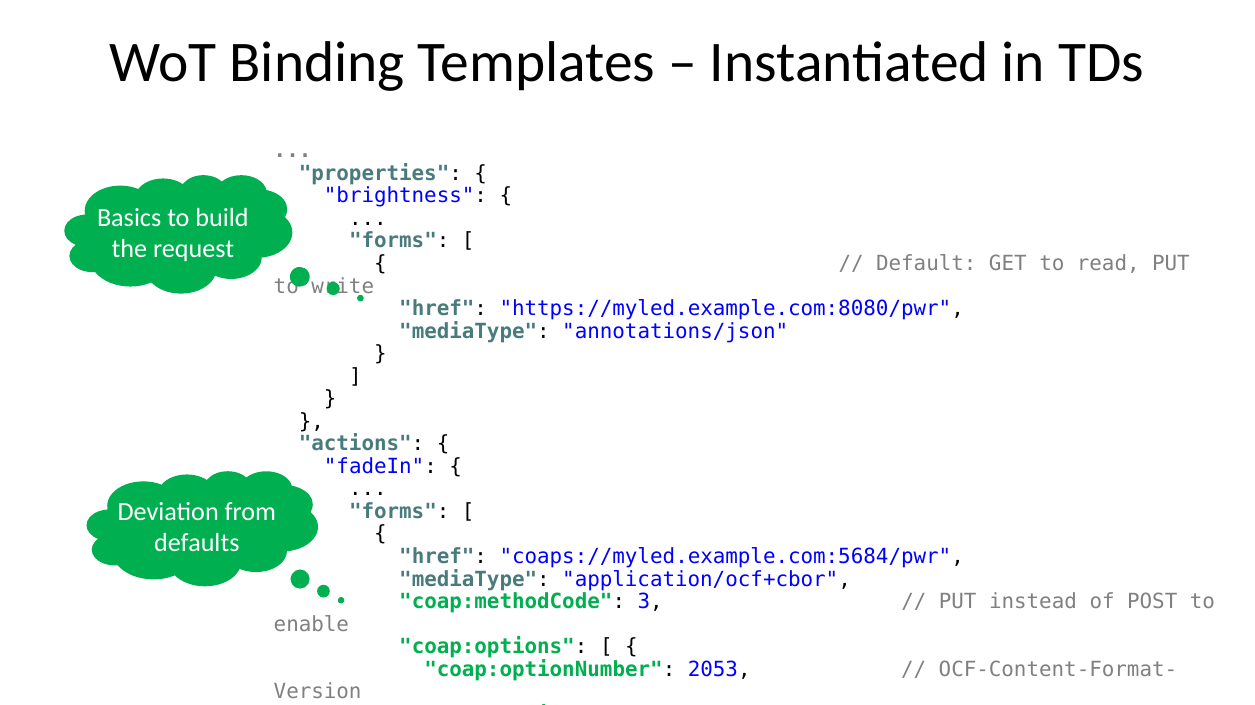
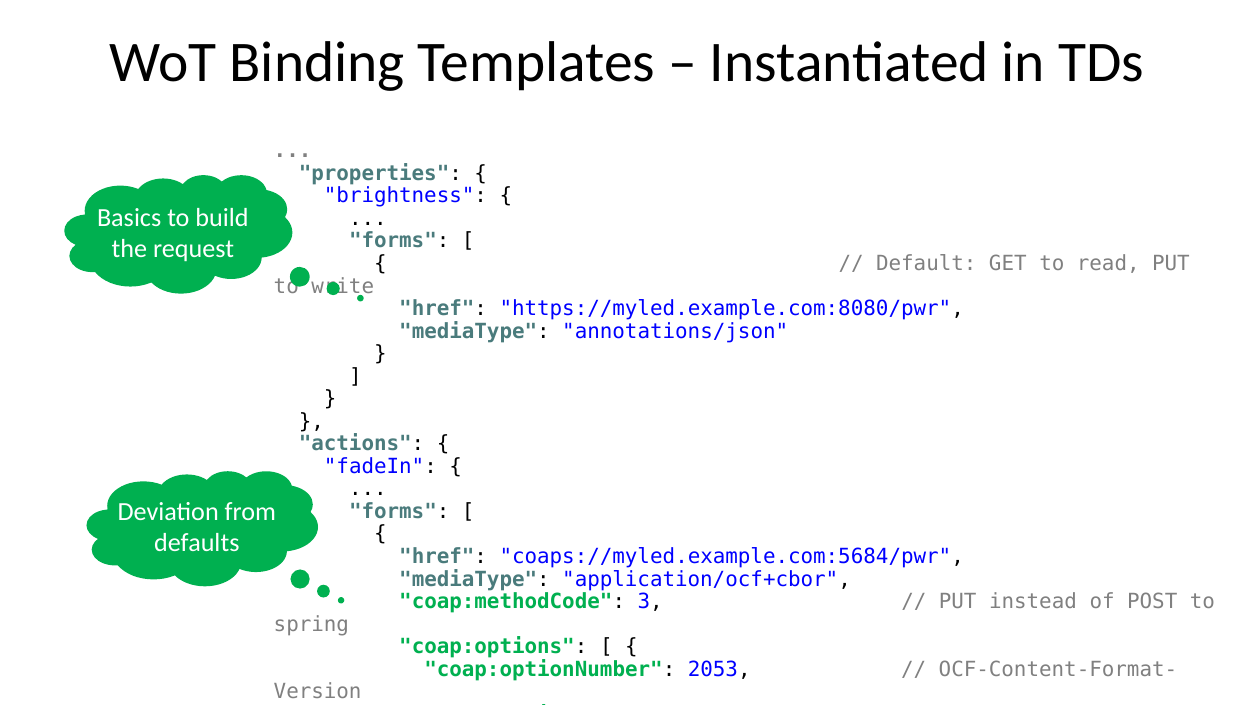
enable: enable -> spring (311, 625)
